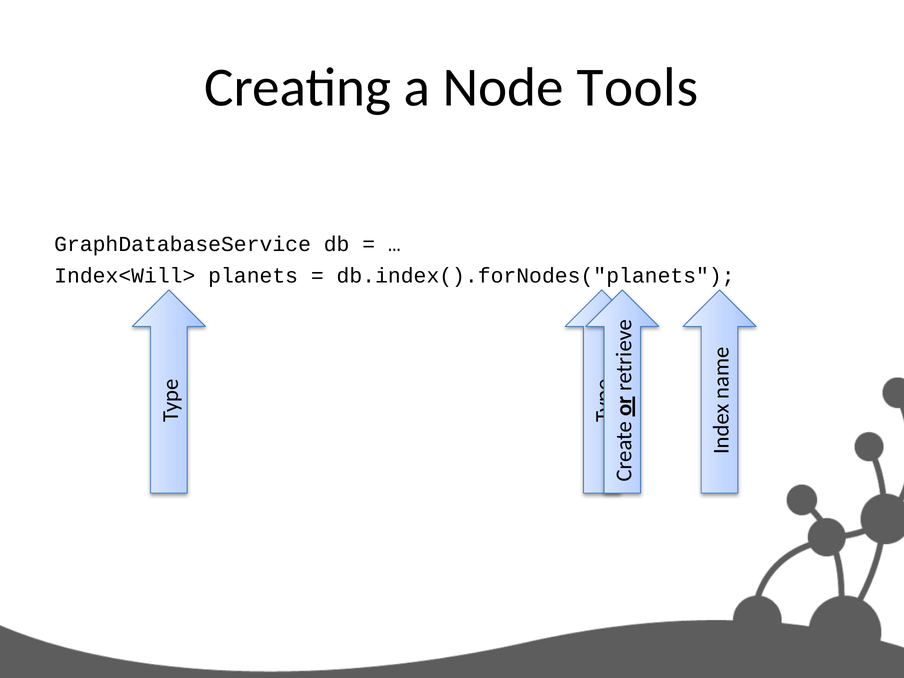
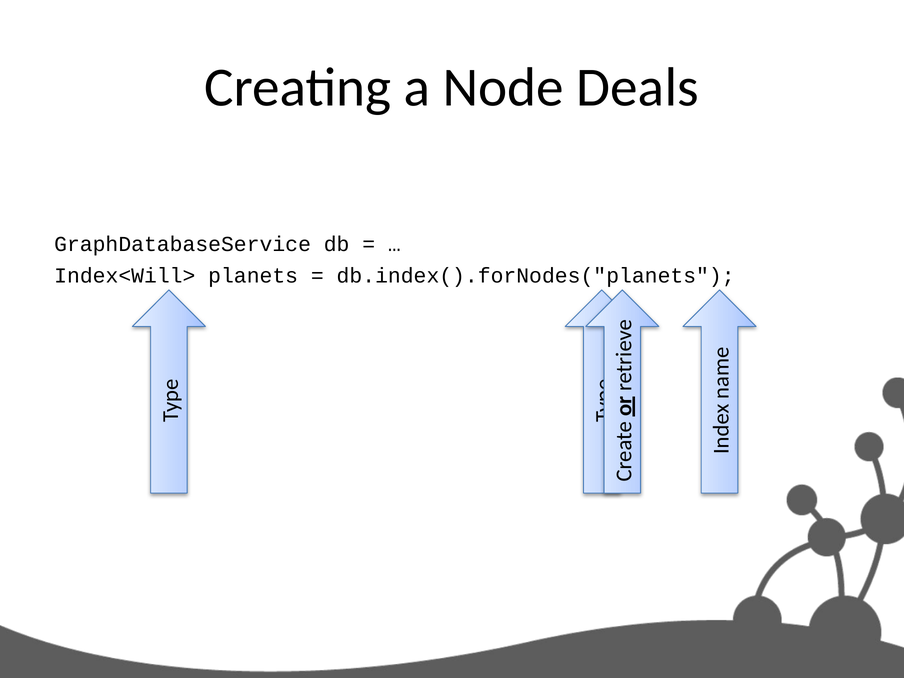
Tools: Tools -> Deals (638, 88)
